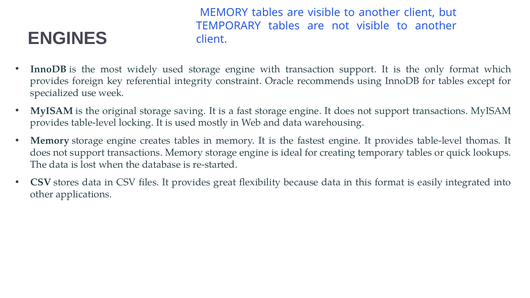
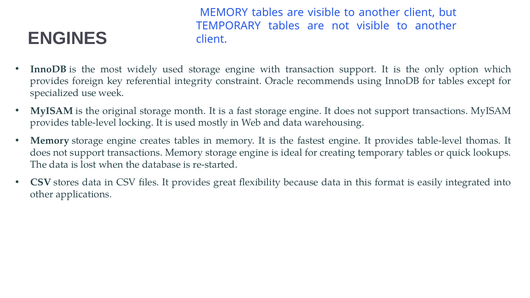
only format: format -> option (464, 69)
saving: saving -> month (190, 111)
